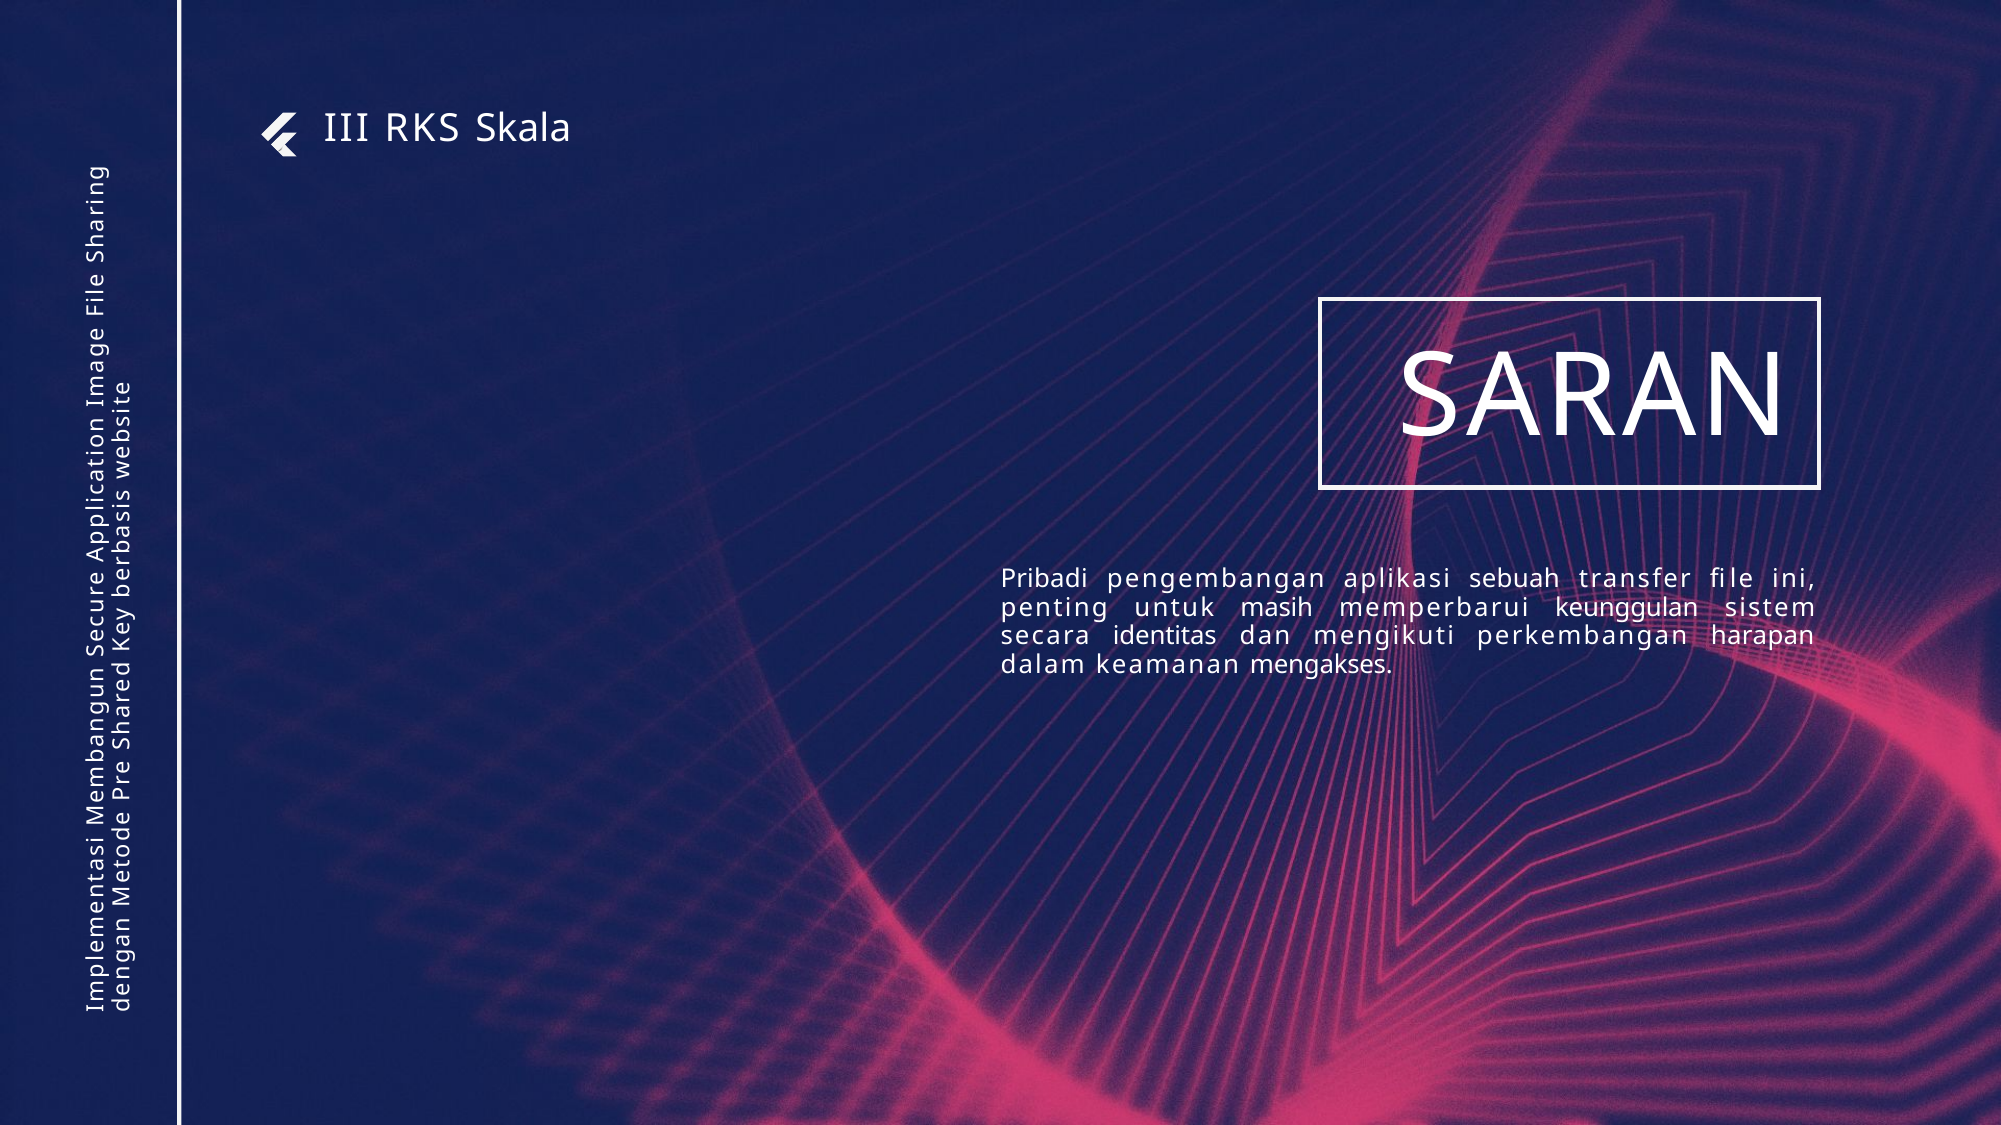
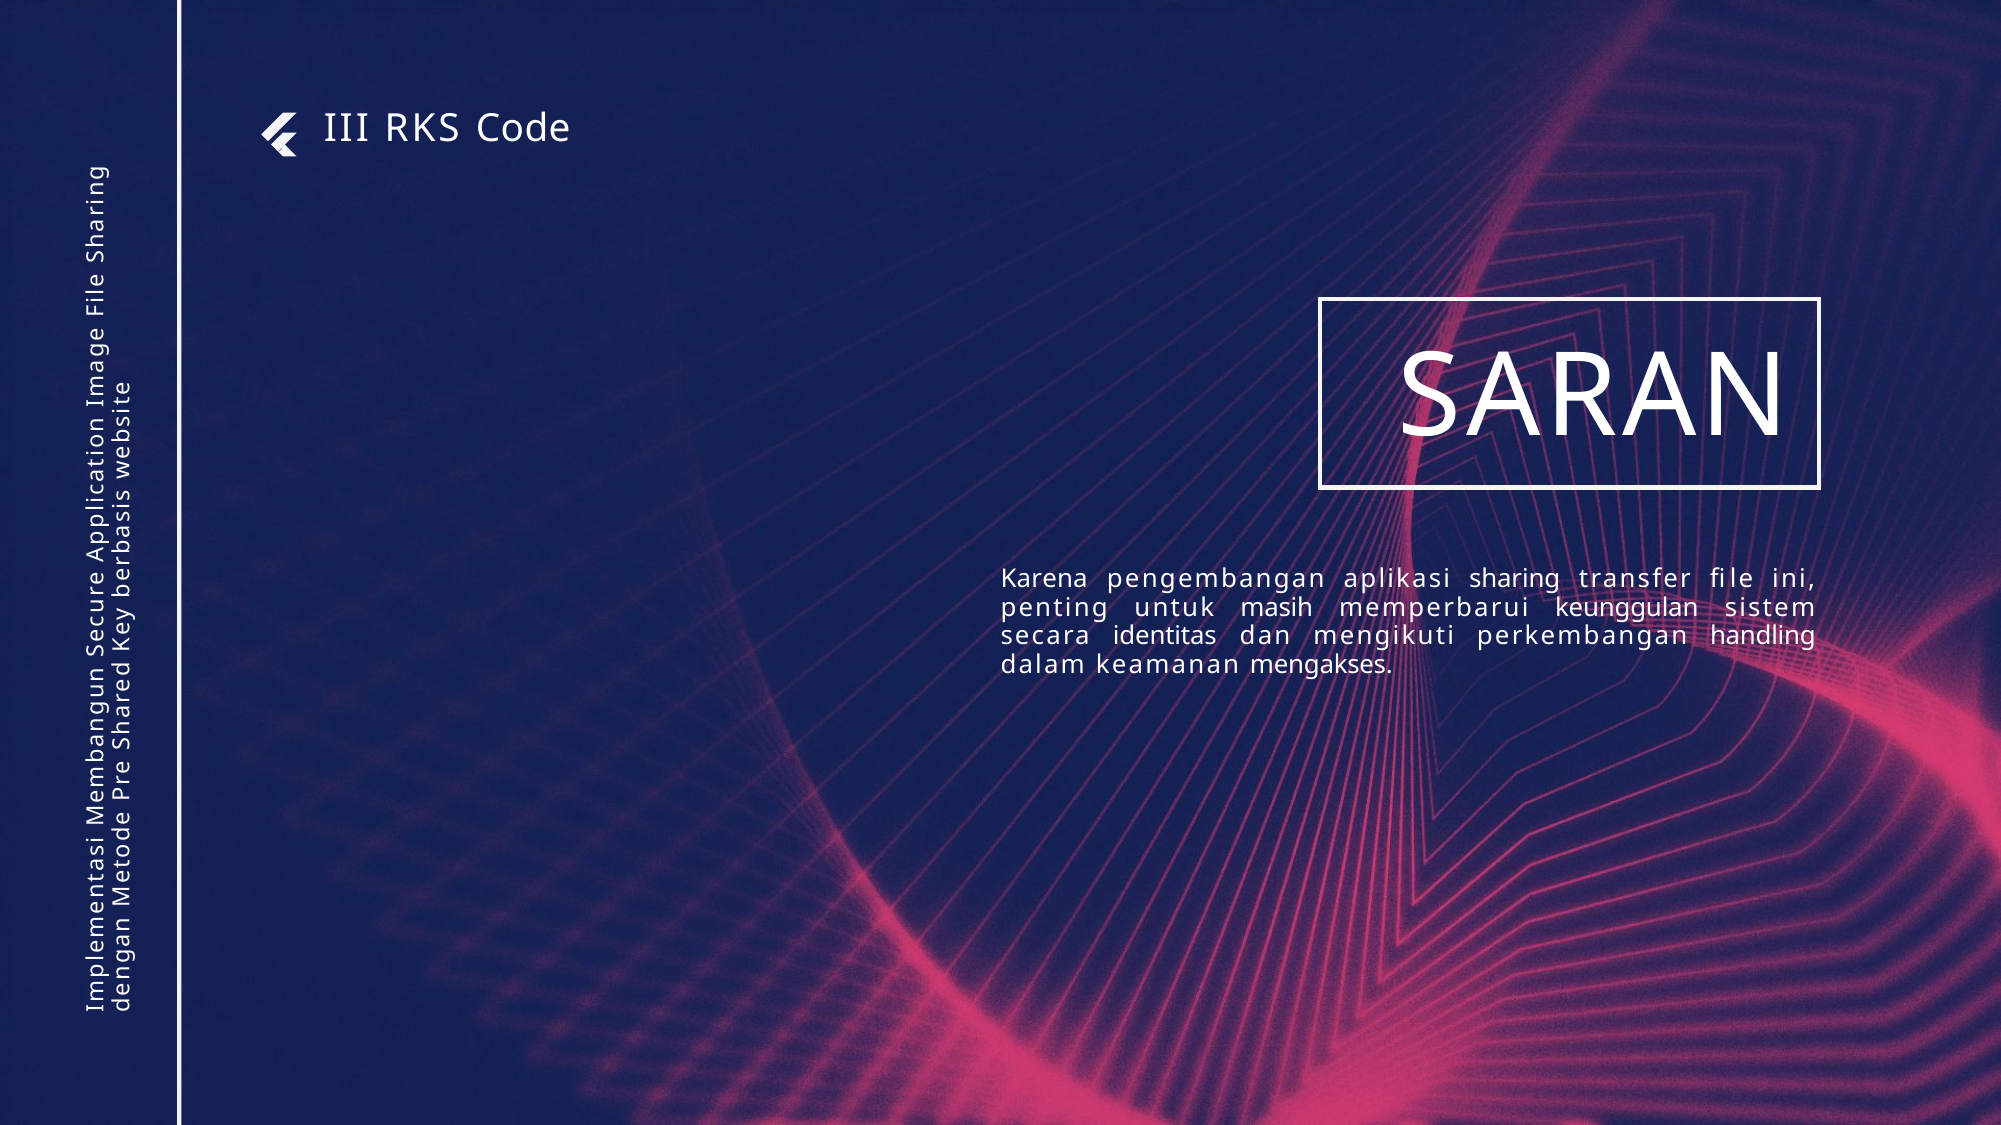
Skala: Skala -> Code (523, 128)
Pribadi: Pribadi -> Karena (1044, 580)
sebuah: sebuah -> sharing (1515, 580)
harapan: harapan -> handling (1763, 636)
